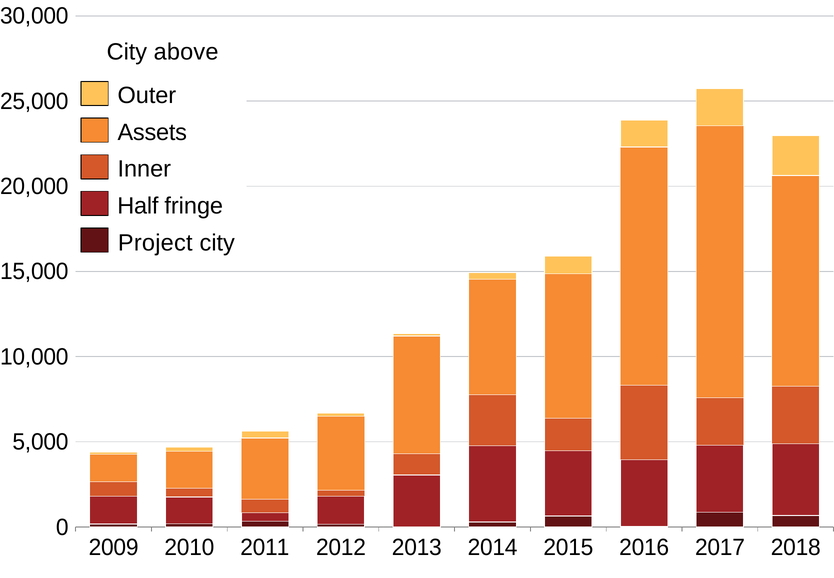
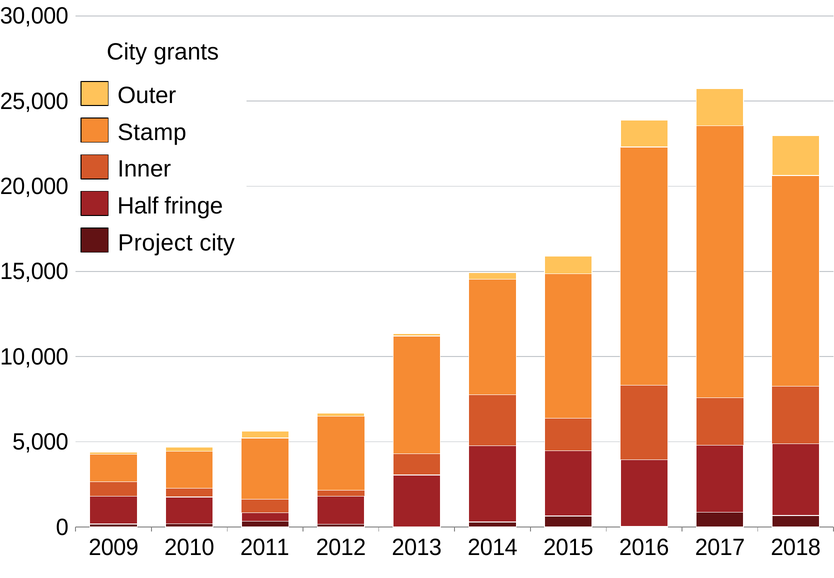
above: above -> grants (186, 52)
Assets: Assets -> Stamp (152, 132)
